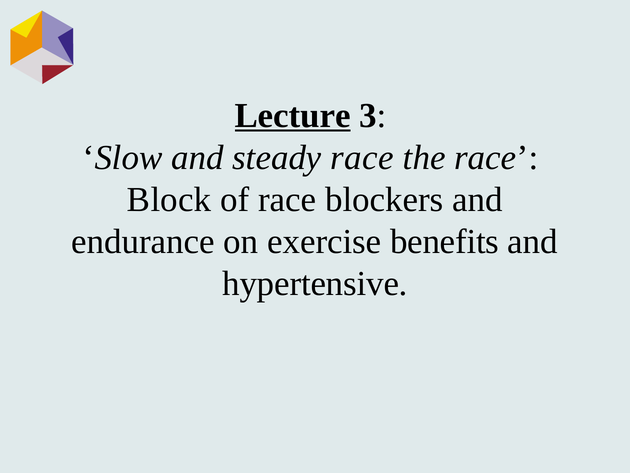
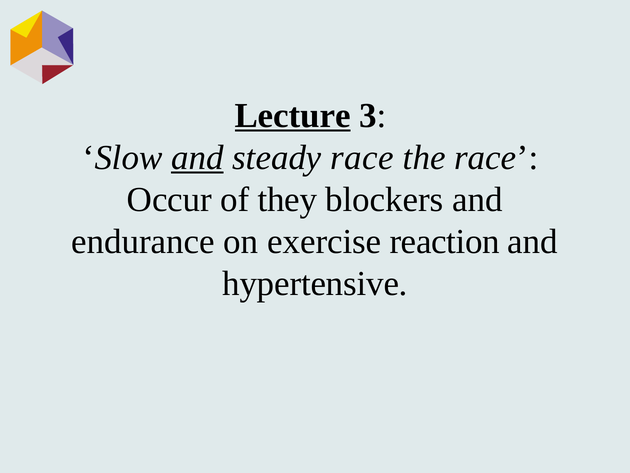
and underline: none -> present (197, 157)
Block: Block -> Occur (169, 199)
of race: race -> they (287, 199)
benefits: benefits -> reaction (445, 241)
